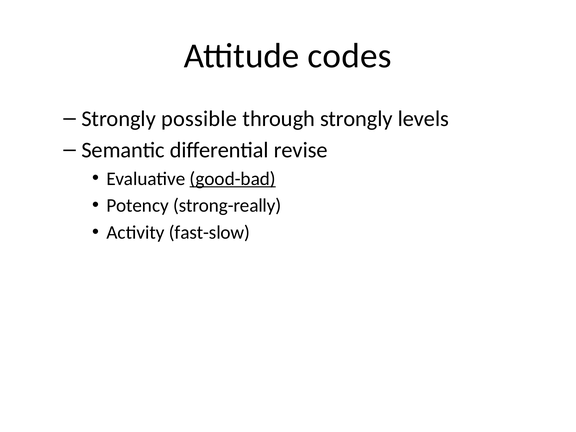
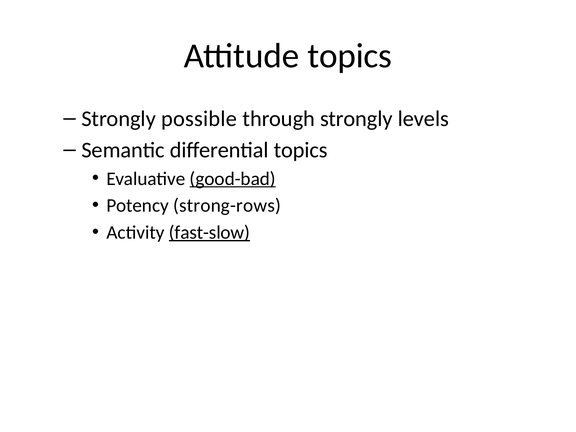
Attitude codes: codes -> topics (350, 56)
differential revise: revise -> topics (301, 150)
strong-really: strong-really -> strong-rows (227, 206)
fast-slow underline: none -> present (209, 232)
